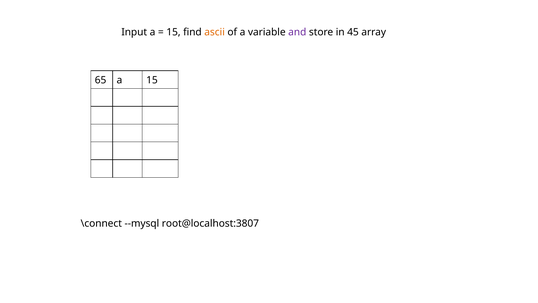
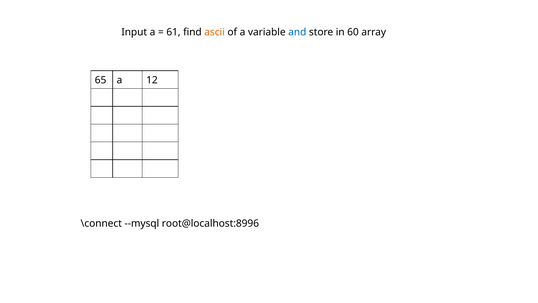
15: 15 -> 61 (173, 32)
and colour: purple -> blue (297, 32)
45: 45 -> 60 (353, 32)
a 15: 15 -> 12 (152, 80)
root@localhost:3807: root@localhost:3807 -> root@localhost:8996 (210, 223)
